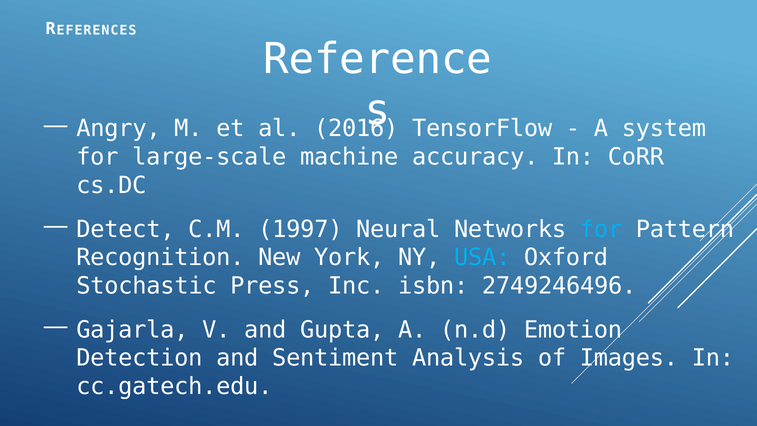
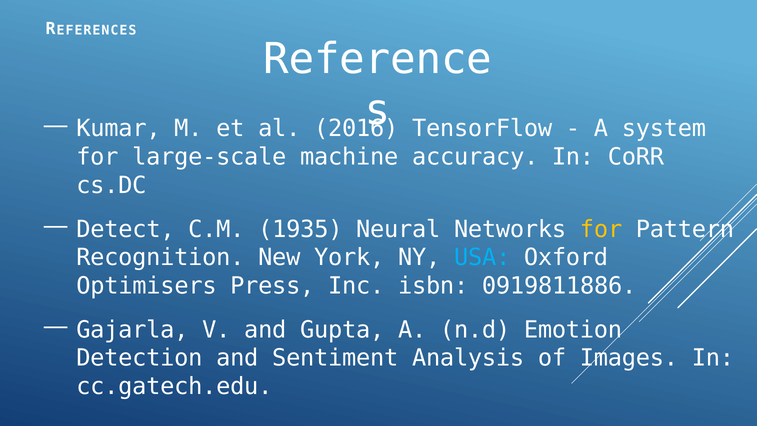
Angry: Angry -> Kumar (118, 129)
1997: 1997 -> 1935 (300, 229)
for colour: light blue -> yellow (601, 229)
Stochastic: Stochastic -> Optimisers (146, 286)
2749246496: 2749246496 -> 0919811886 (559, 286)
